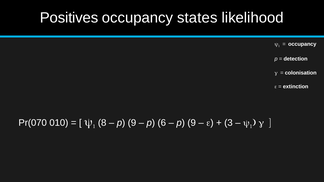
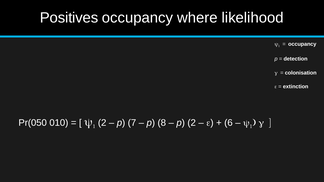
states: states -> where (197, 18)
Pr(070: Pr(070 -> Pr(050 (33, 123)
1 8: 8 -> 2 (102, 123)
9: 9 -> 7 (132, 123)
6: 6 -> 8 (162, 123)
9: 9 -> 2 (192, 123)
3: 3 -> 6 (228, 123)
